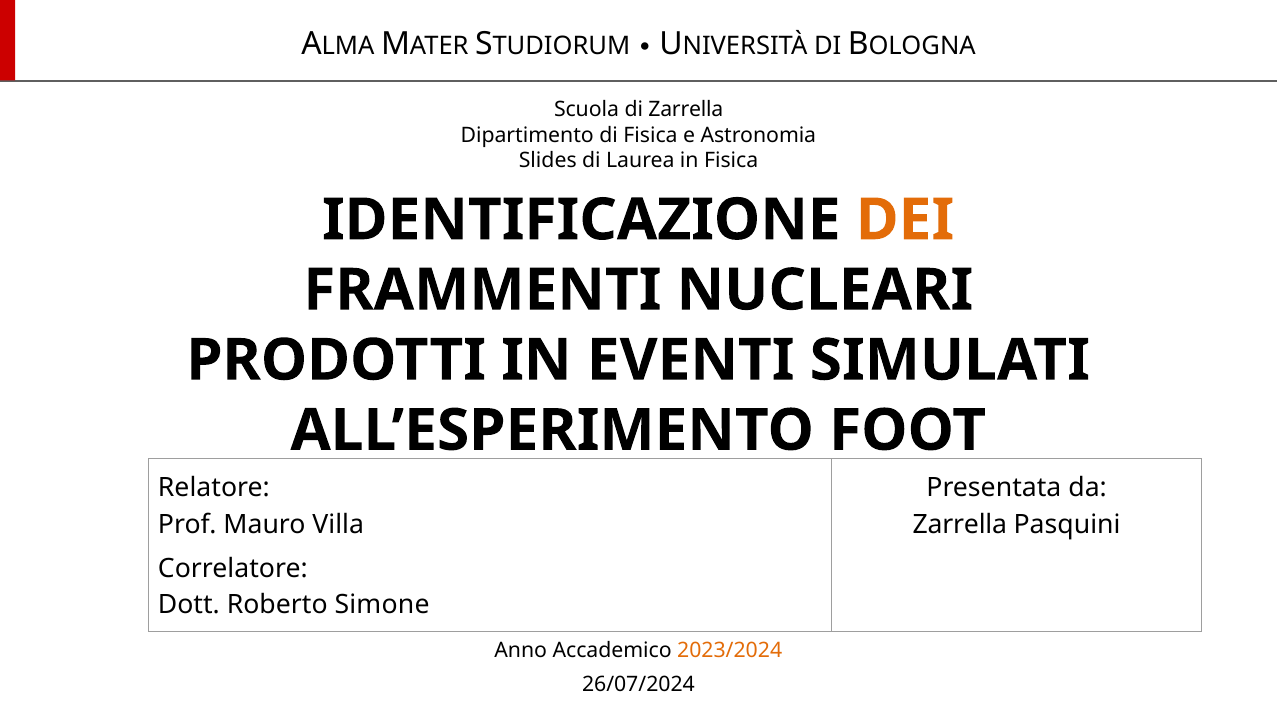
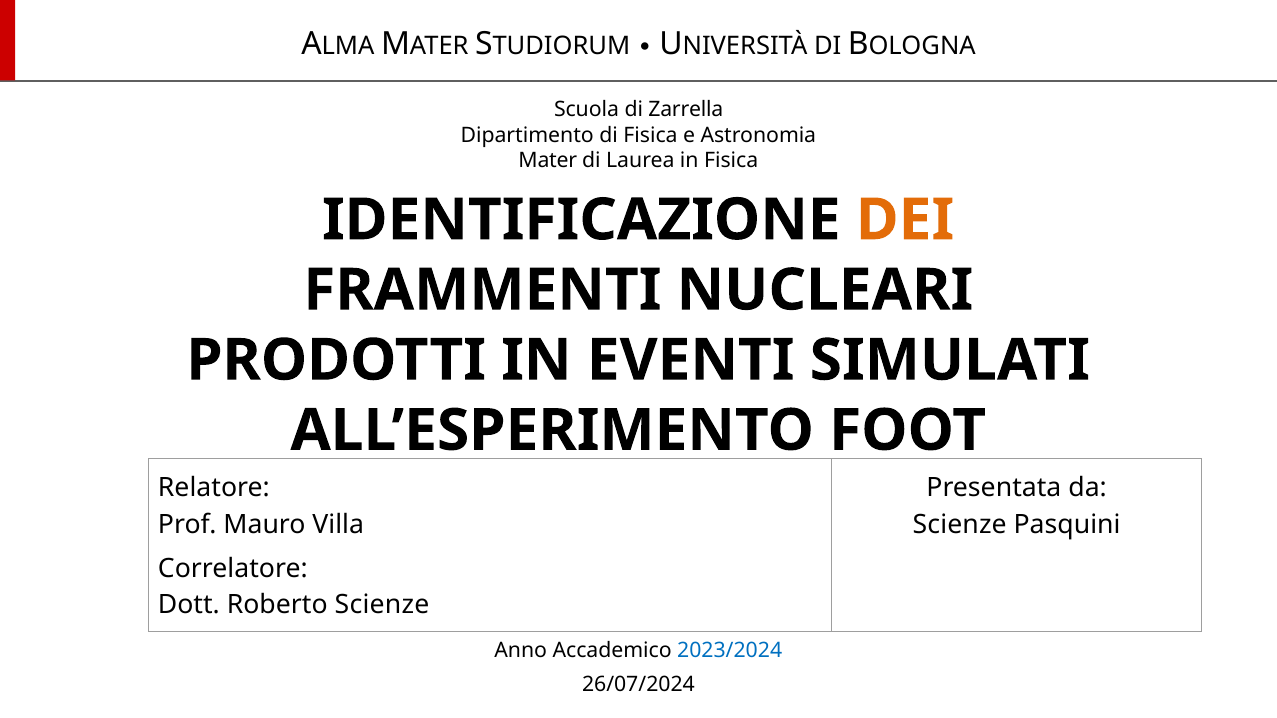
Slides: Slides -> Mater (548, 161)
Zarrella: Zarrella -> Scienze (960, 525)
Roberto Simone: Simone -> Scienze (382, 605)
2023/2024 colour: orange -> blue (730, 651)
